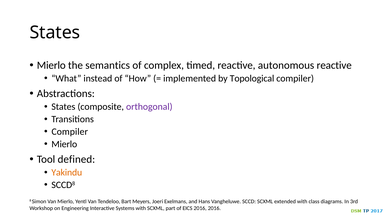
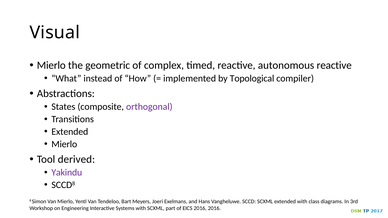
States: States -> Visual (55, 33)
semantics: semantics -> geometric (108, 65)
Compiler: Compiler -> Extended (70, 132)
defined: defined -> derived (76, 160)
Yakindu colour: orange -> purple (67, 173)
